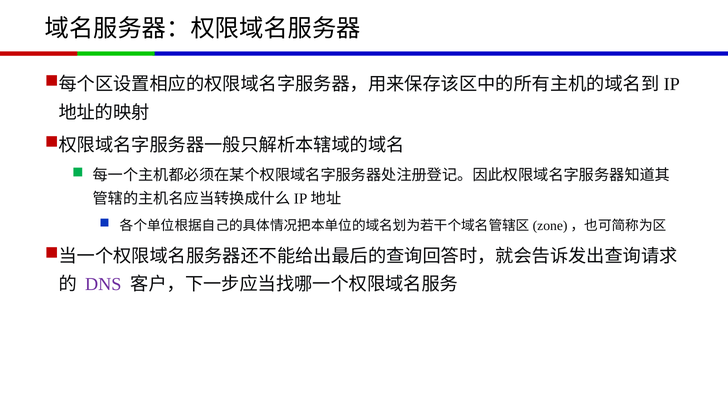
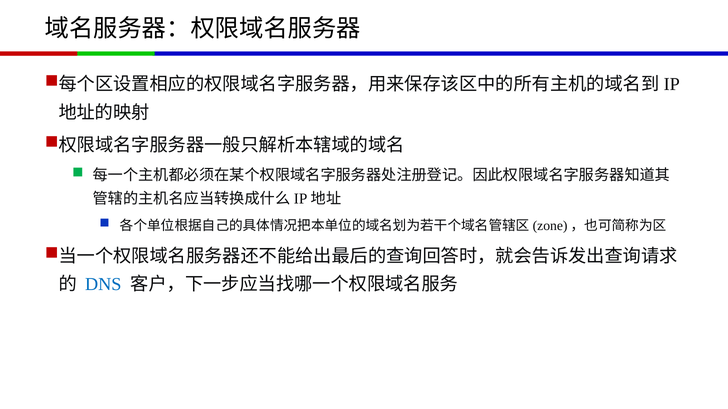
DNS colour: purple -> blue (103, 285)
